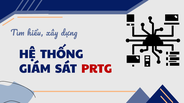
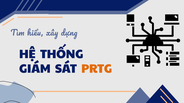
PRTG colour: red -> orange (97, 69)
